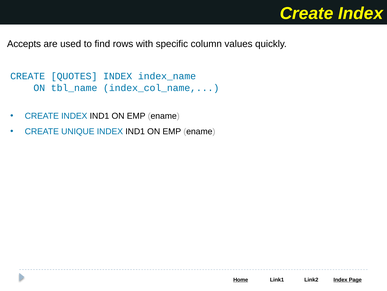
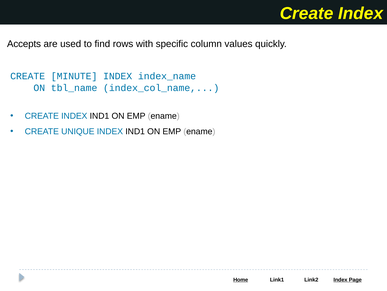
QUOTES: QUOTES -> MINUTE (74, 76)
